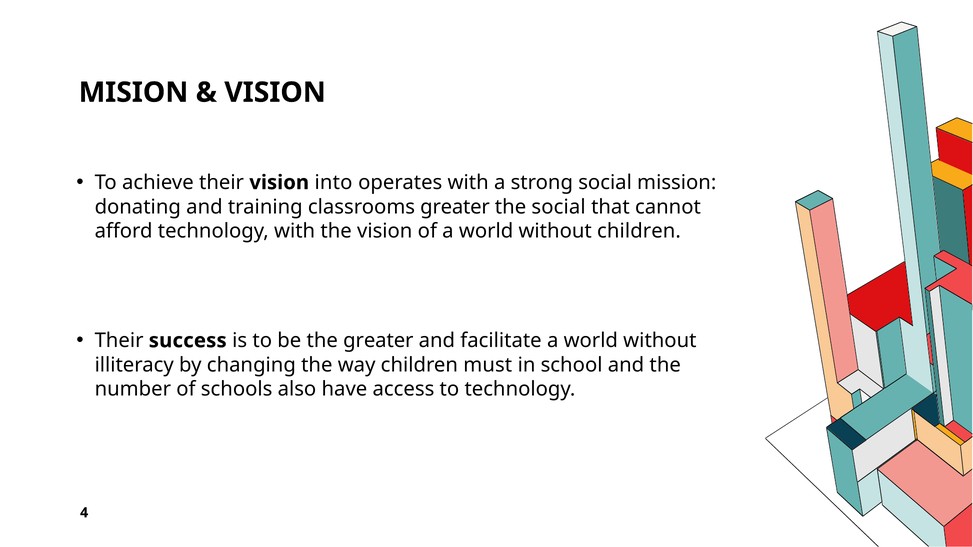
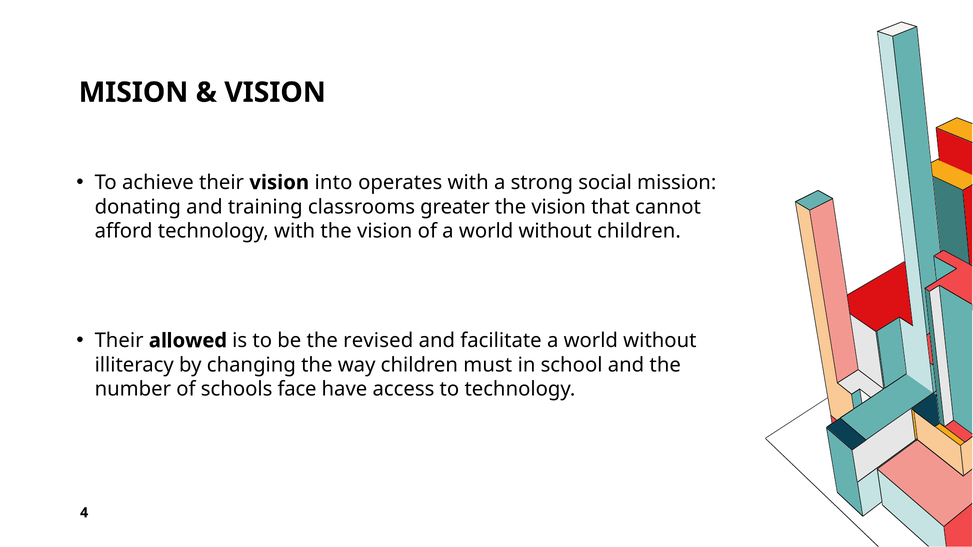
social: social -> vision (559, 207)
success: success -> allowed (188, 341)
the greater: greater -> revised (378, 341)
also: also -> face (297, 389)
